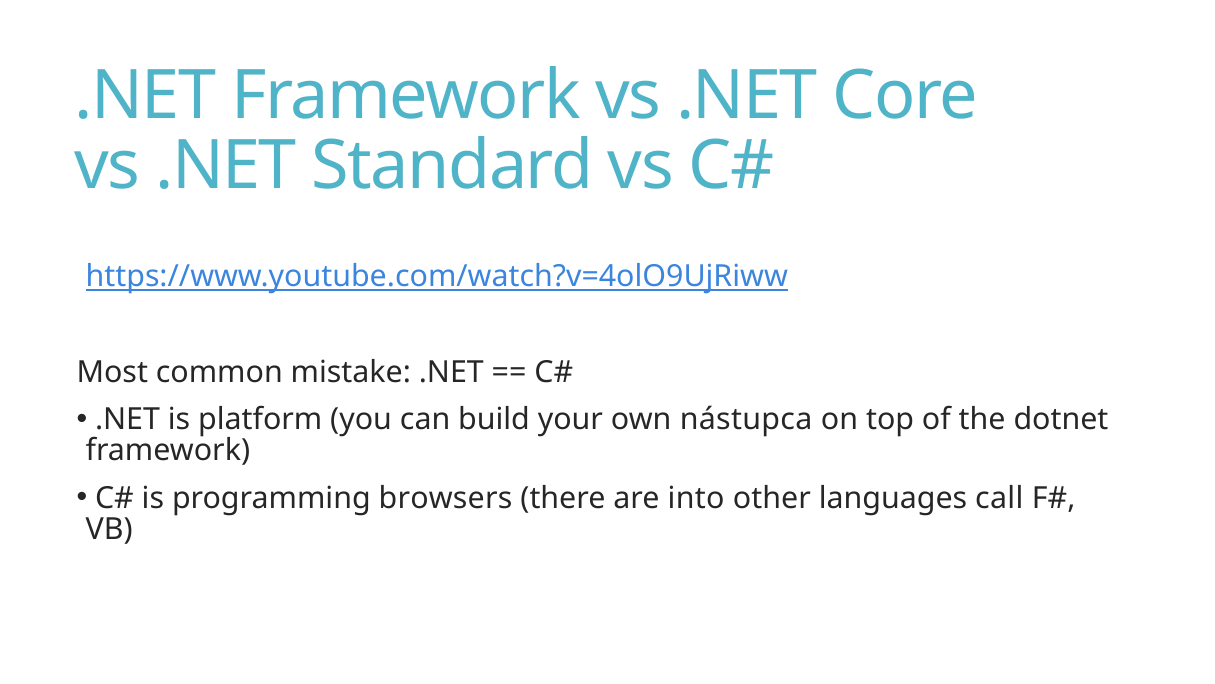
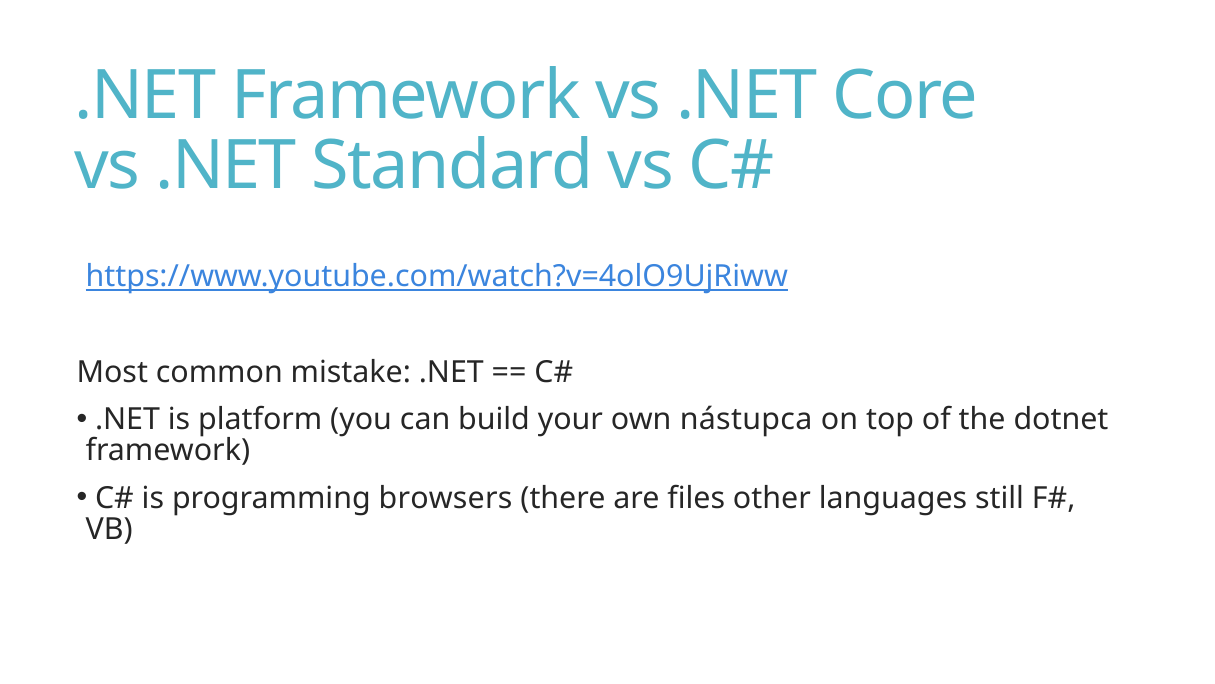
into: into -> files (696, 498)
call: call -> still (1000, 498)
